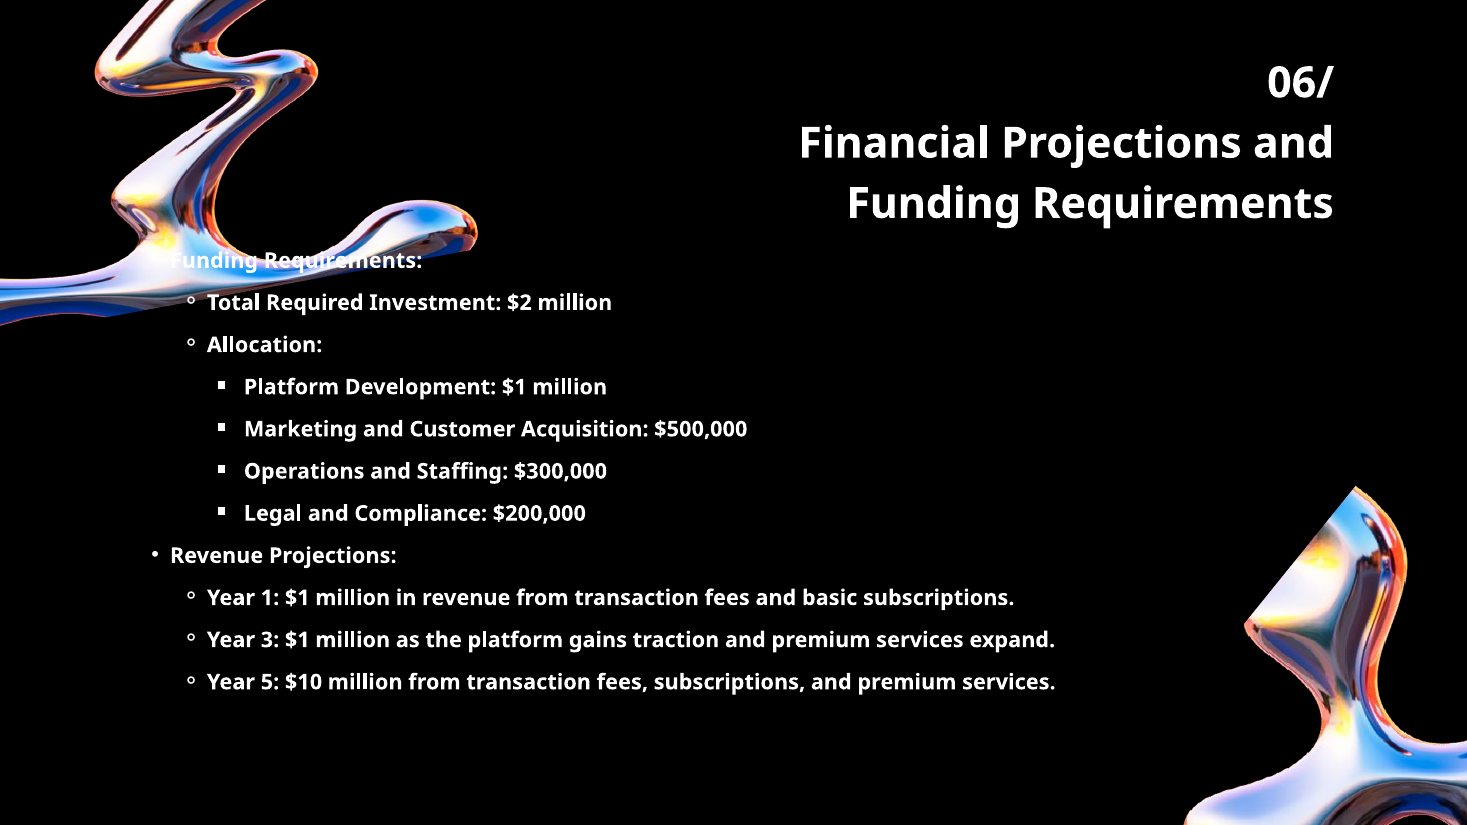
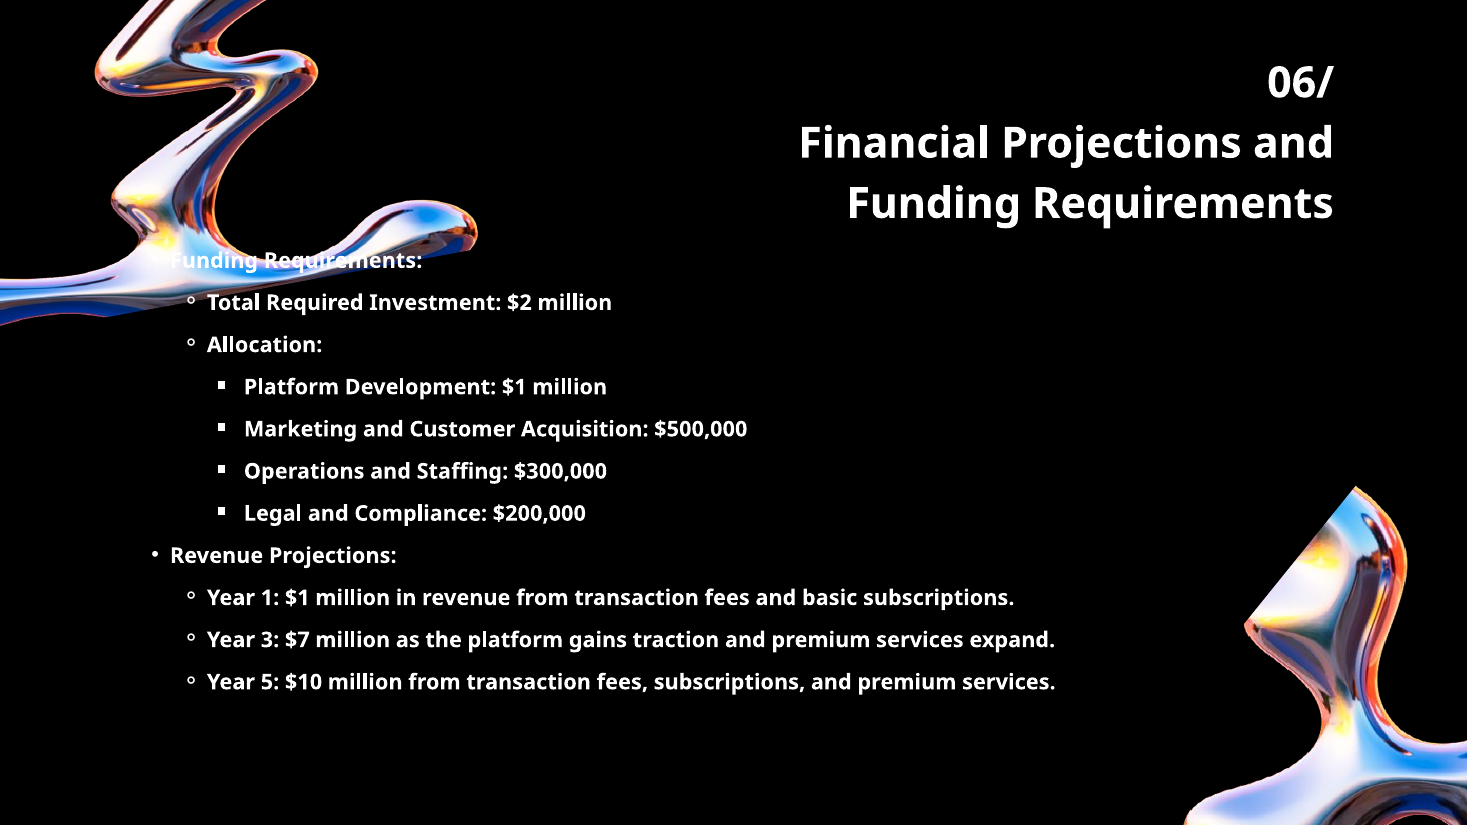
3 $1: $1 -> $7 (297, 640)
